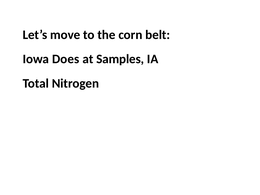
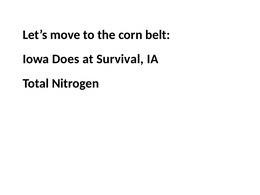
Samples: Samples -> Survival (120, 59)
